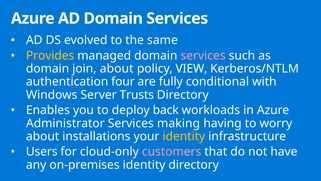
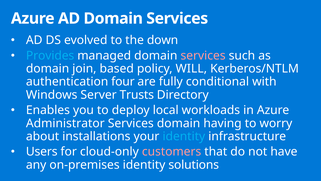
same: same -> down (163, 40)
Provides colour: yellow -> light blue (50, 56)
join about: about -> based (117, 69)
VIEW: VIEW -> WILL (191, 69)
back: back -> local (166, 110)
Services making: making -> domain (179, 123)
identity colour: yellow -> light blue (184, 136)
identity directory: directory -> solutions (194, 164)
